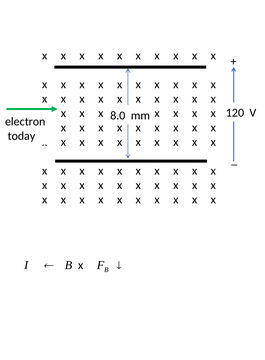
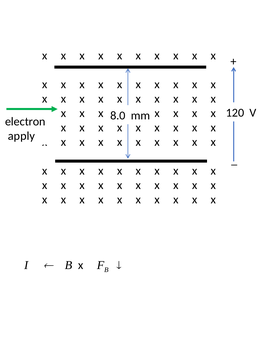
today: today -> apply (21, 136)
